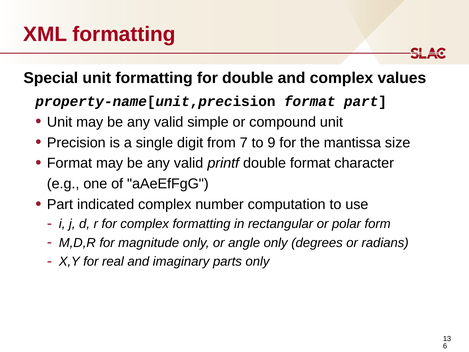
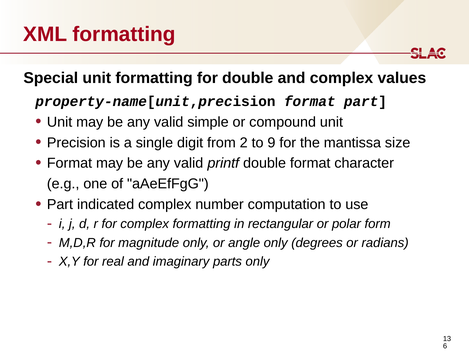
7: 7 -> 2 (244, 143)
